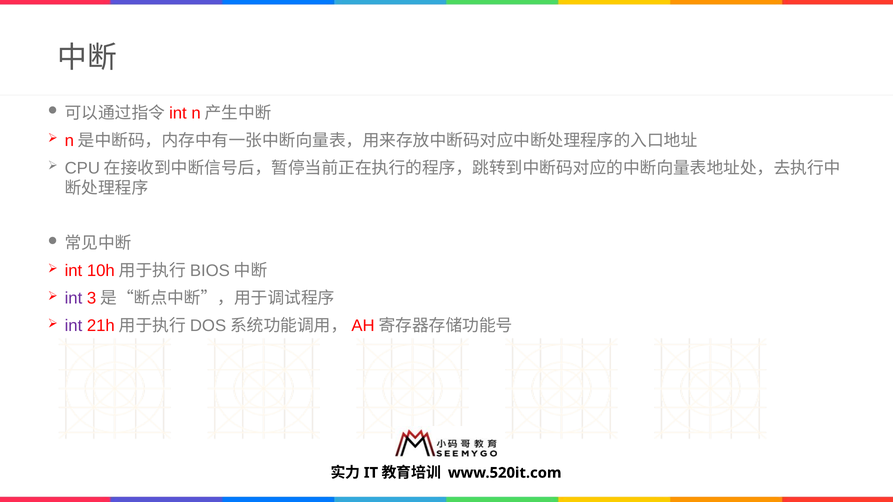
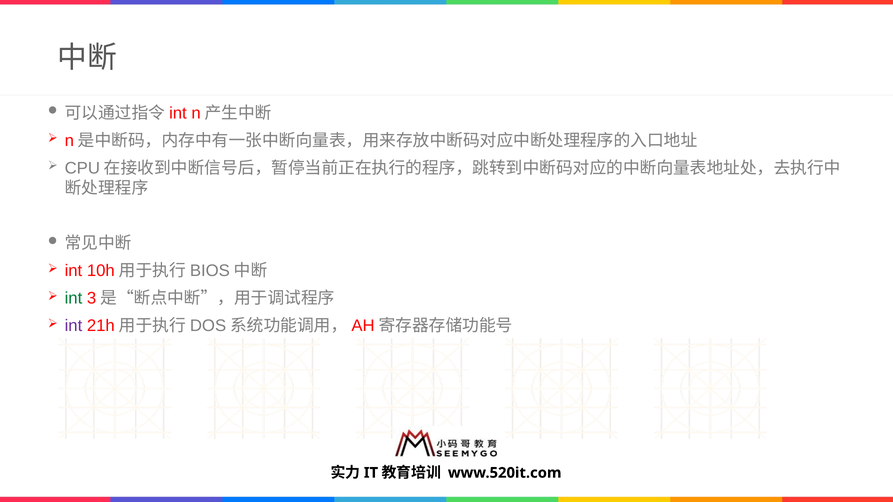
int colour: purple -> green (73, 298)
